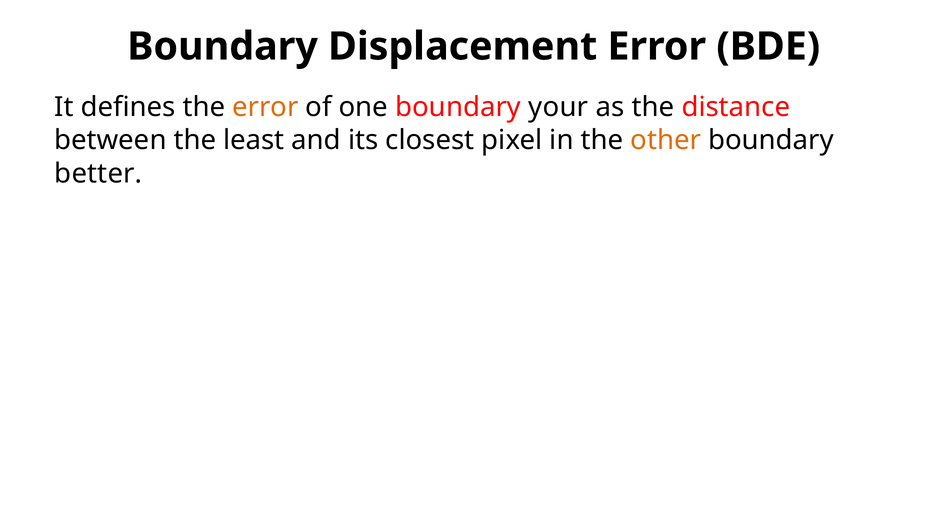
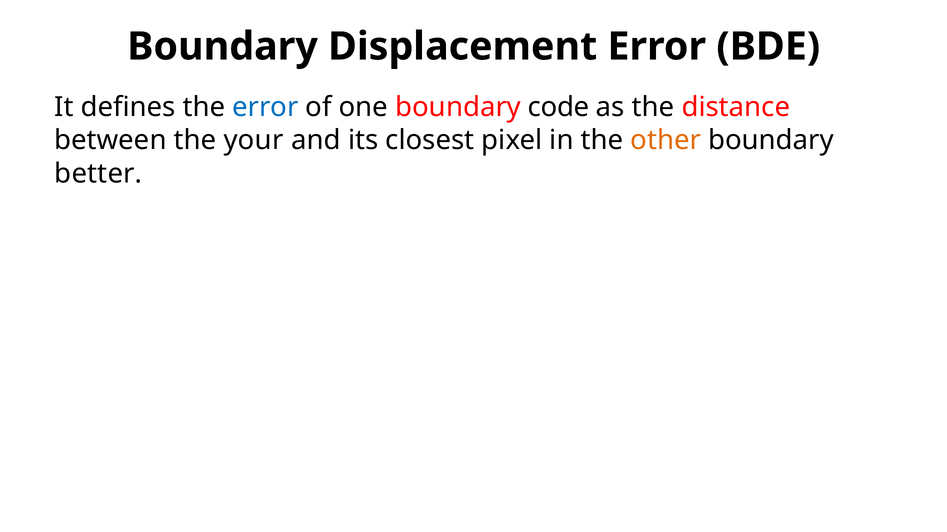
error colour: orange -> blue (265, 107)
your: your -> code (559, 107)
least: least -> your (254, 141)
